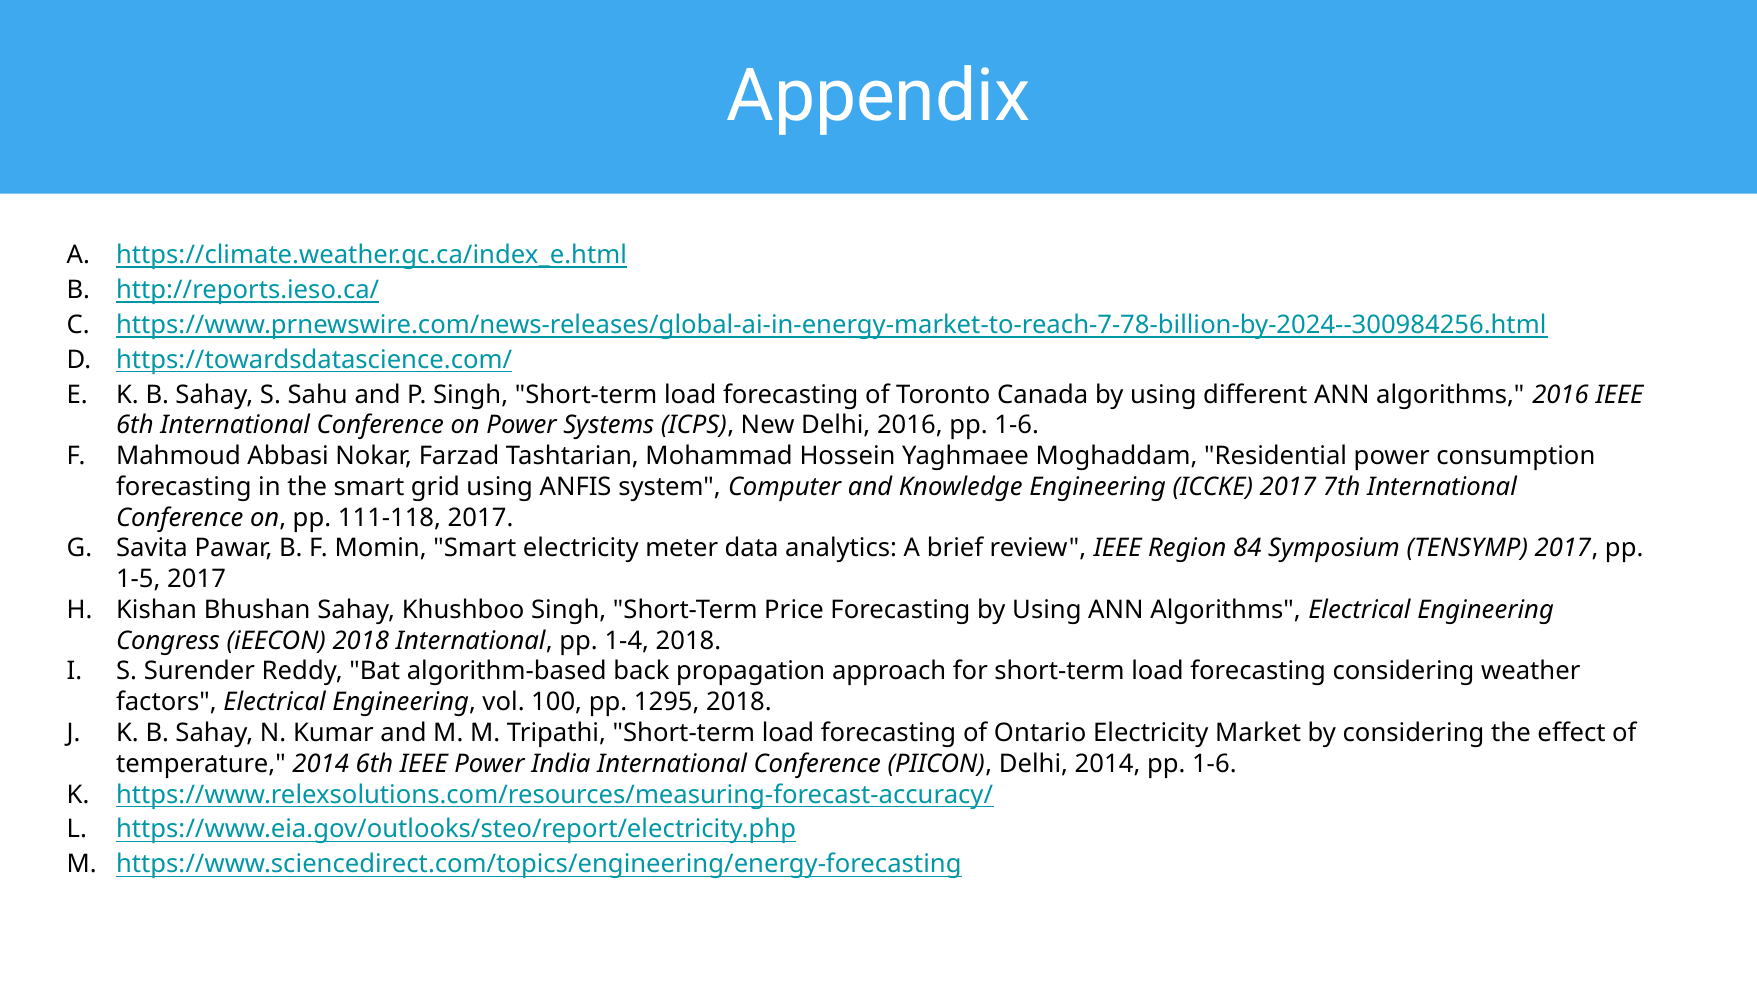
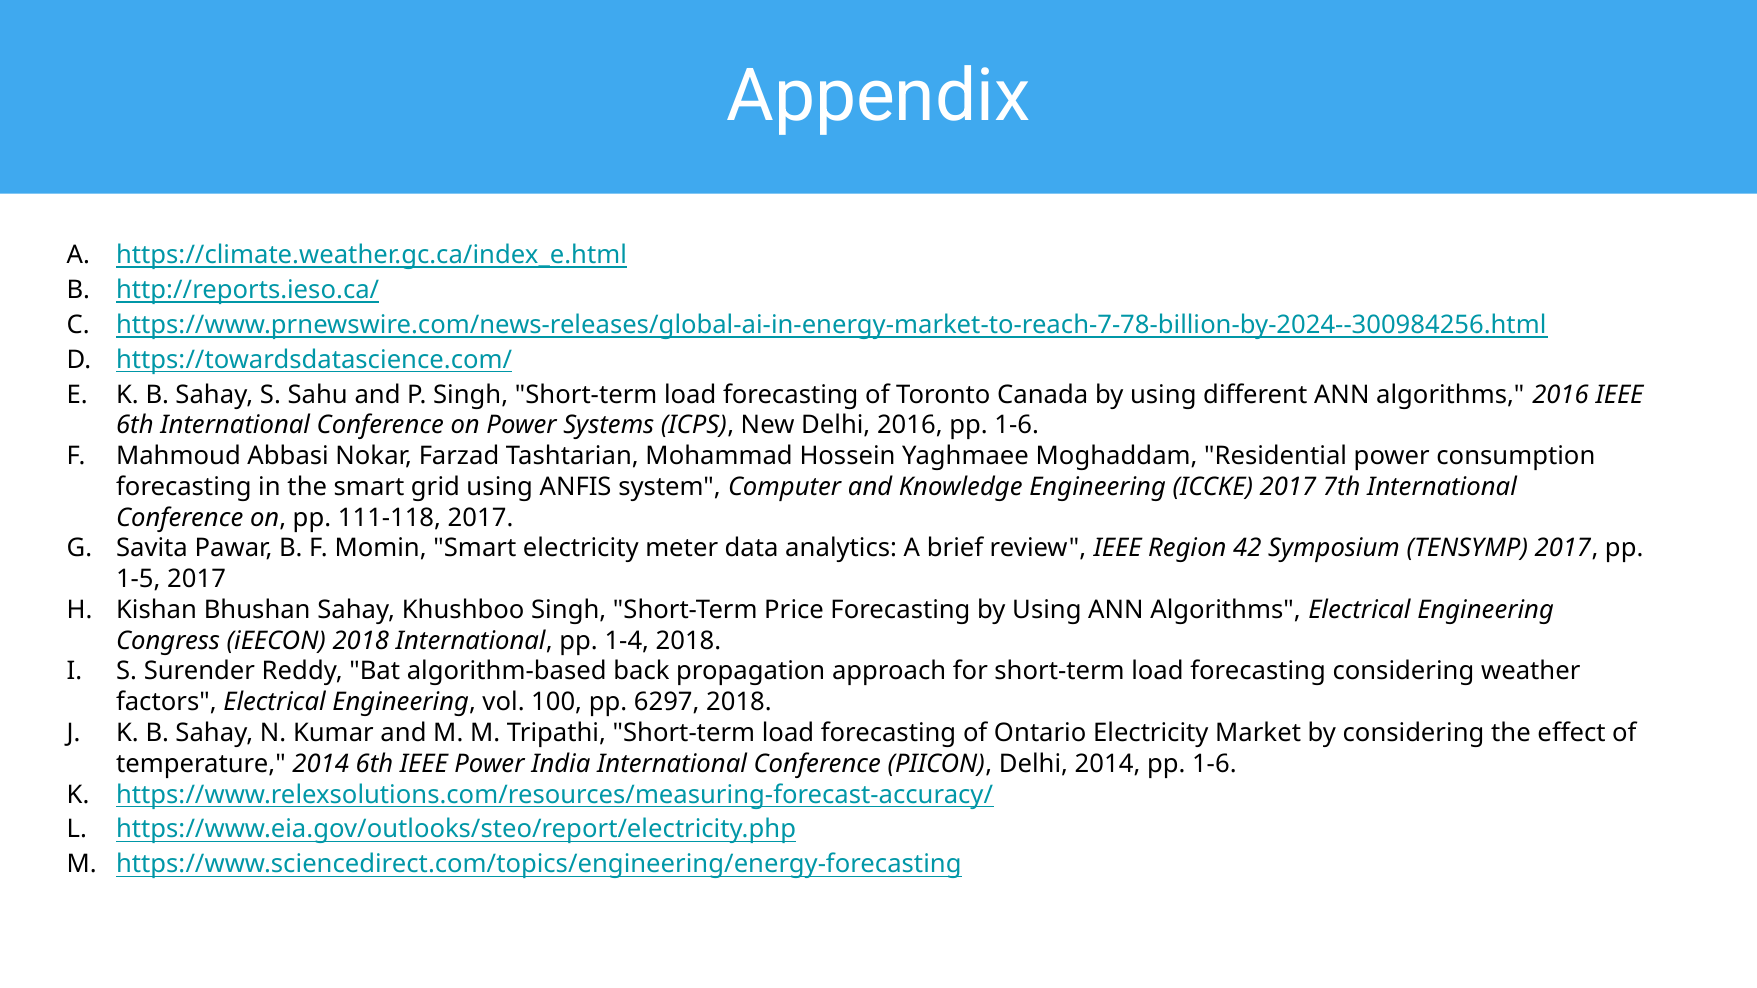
84: 84 -> 42 (1247, 549)
1295: 1295 -> 6297 (667, 702)
